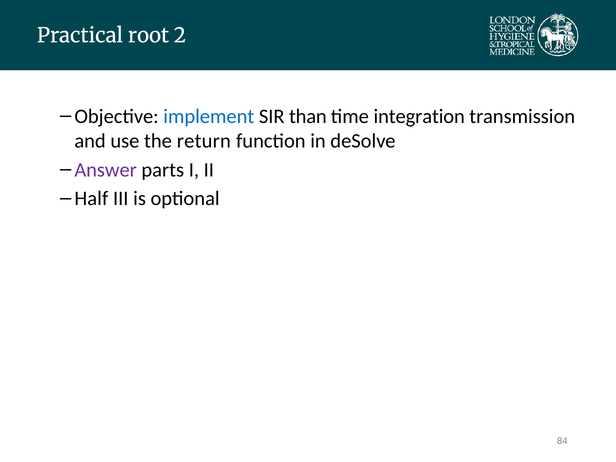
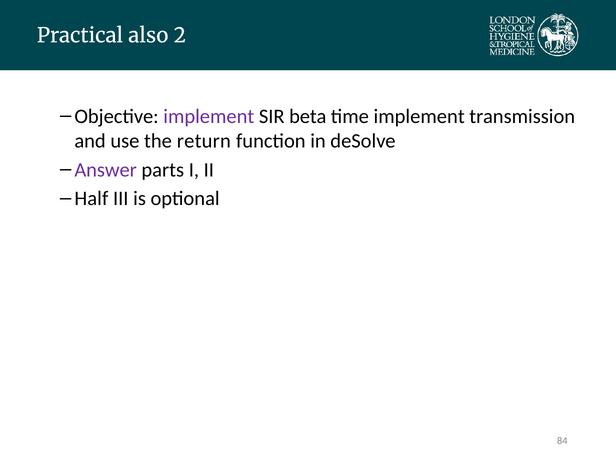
root: root -> also (148, 36)
implement colour: blue -> purple (209, 116)
than: than -> beta (308, 116)
time integration: integration -> implement (419, 116)
